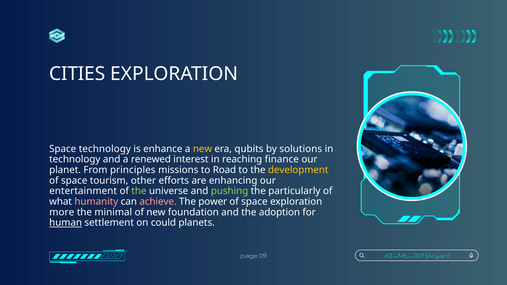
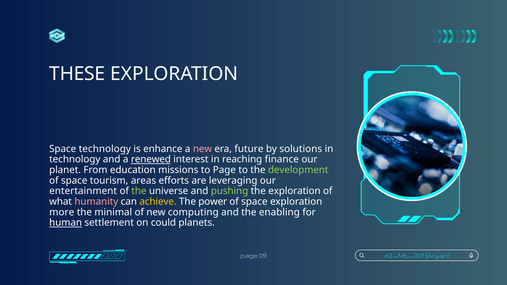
CITIES: CITIES -> THESE (77, 74)
new colour: yellow -> pink (202, 149)
qubits: qubits -> future (249, 149)
renewed underline: none -> present (151, 160)
principles: principles -> education (133, 170)
to Road: Road -> Page (224, 170)
development colour: yellow -> light green (298, 170)
other: other -> areas (143, 181)
enhancing: enhancing -> leveraging (233, 181)
the particularly: particularly -> exploration (294, 191)
achieve colour: pink -> yellow (158, 202)
foundation: foundation -> computing (193, 212)
adoption: adoption -> enabling (279, 212)
